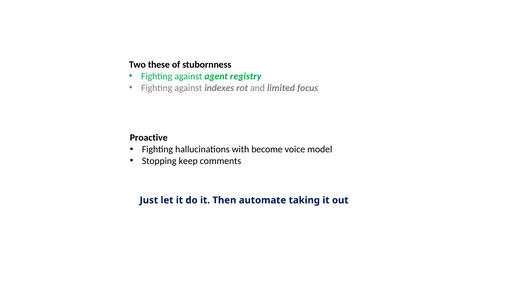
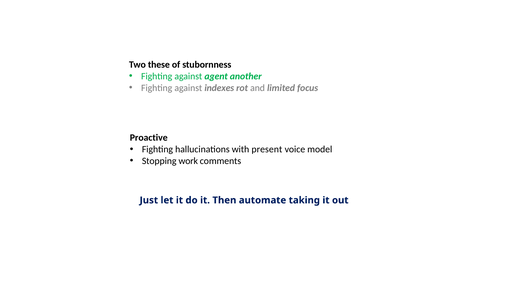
registry: registry -> another (246, 76)
become: become -> present (267, 149)
keep: keep -> work (188, 161)
